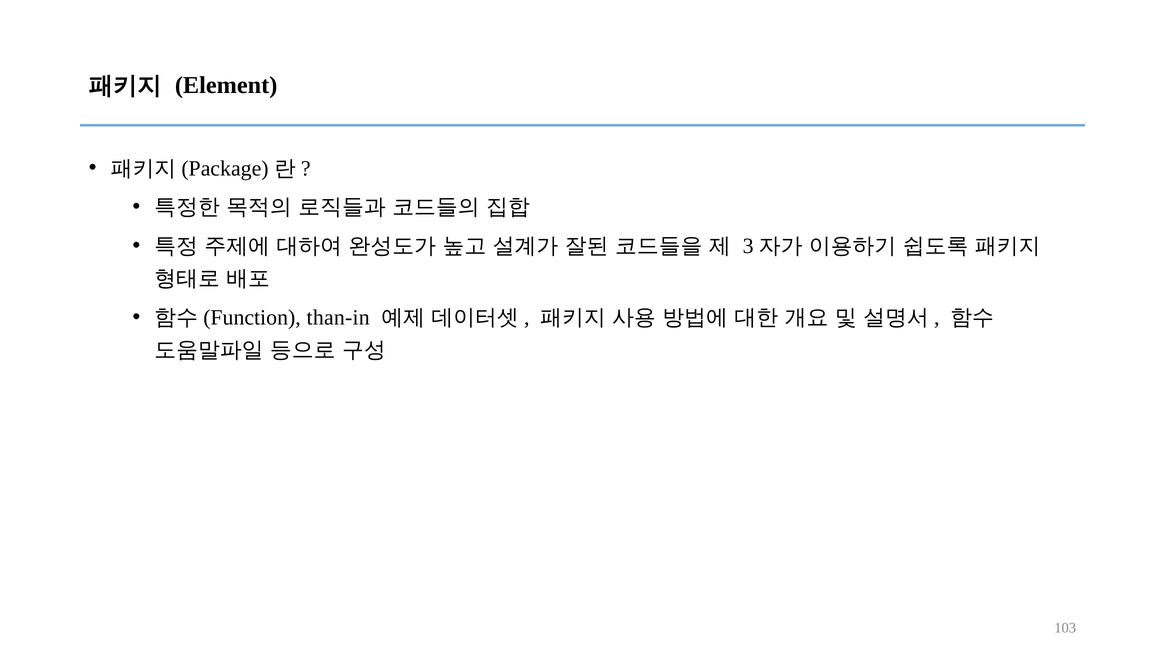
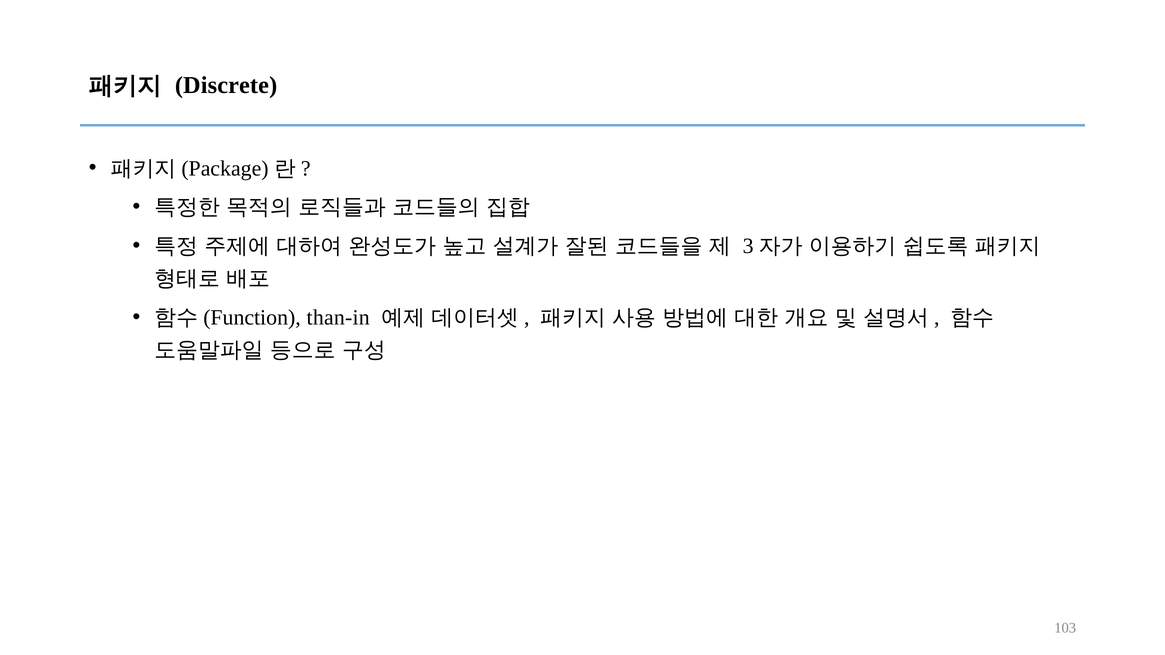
Element: Element -> Discrete (226, 85)
